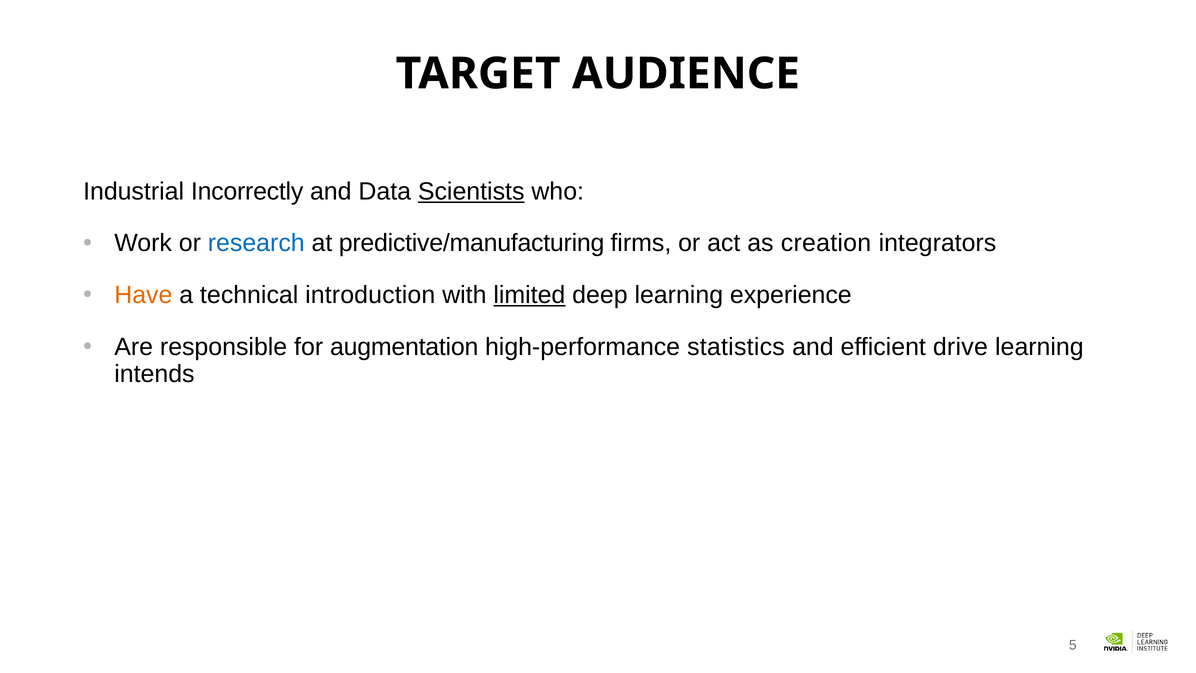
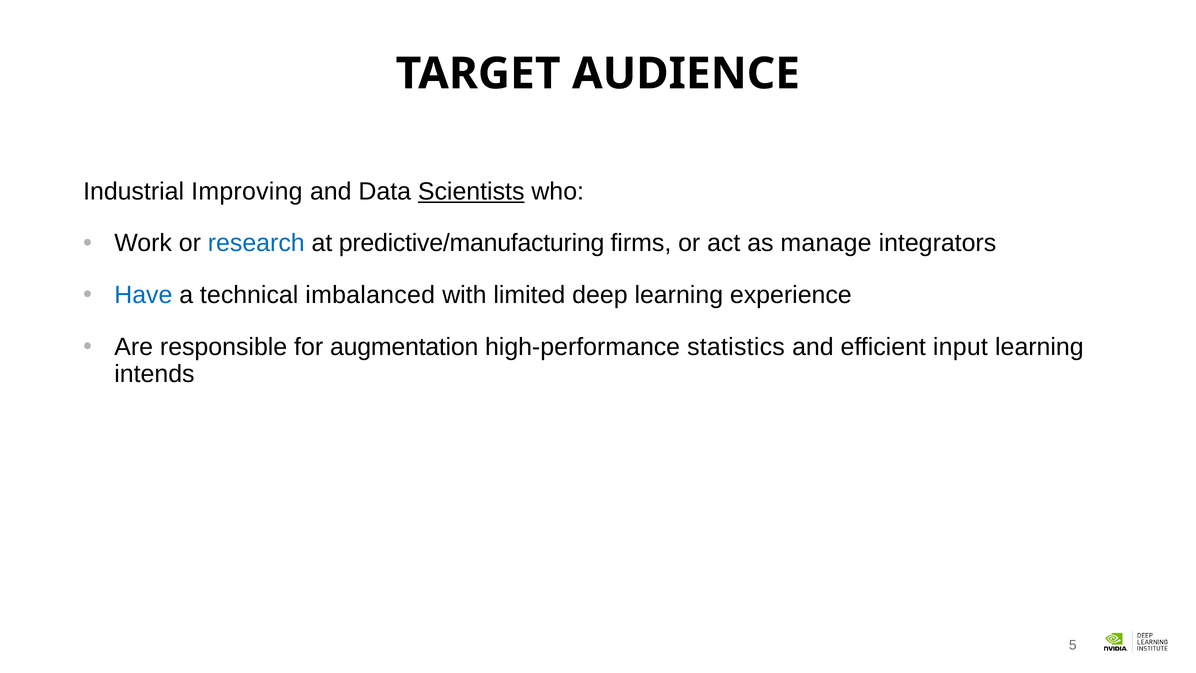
Incorrectly: Incorrectly -> Improving (247, 191)
creation: creation -> manage (826, 243)
Have colour: orange -> blue (143, 295)
introduction: introduction -> imbalanced (370, 295)
limited underline: present -> none (529, 295)
drive: drive -> input (960, 347)
